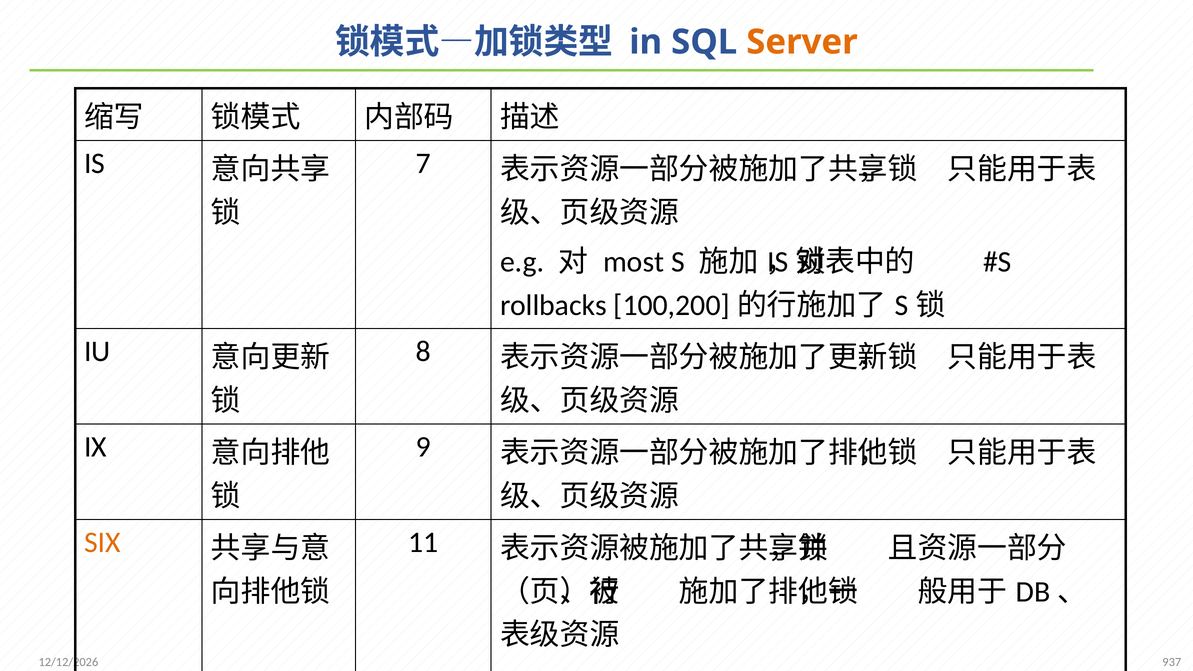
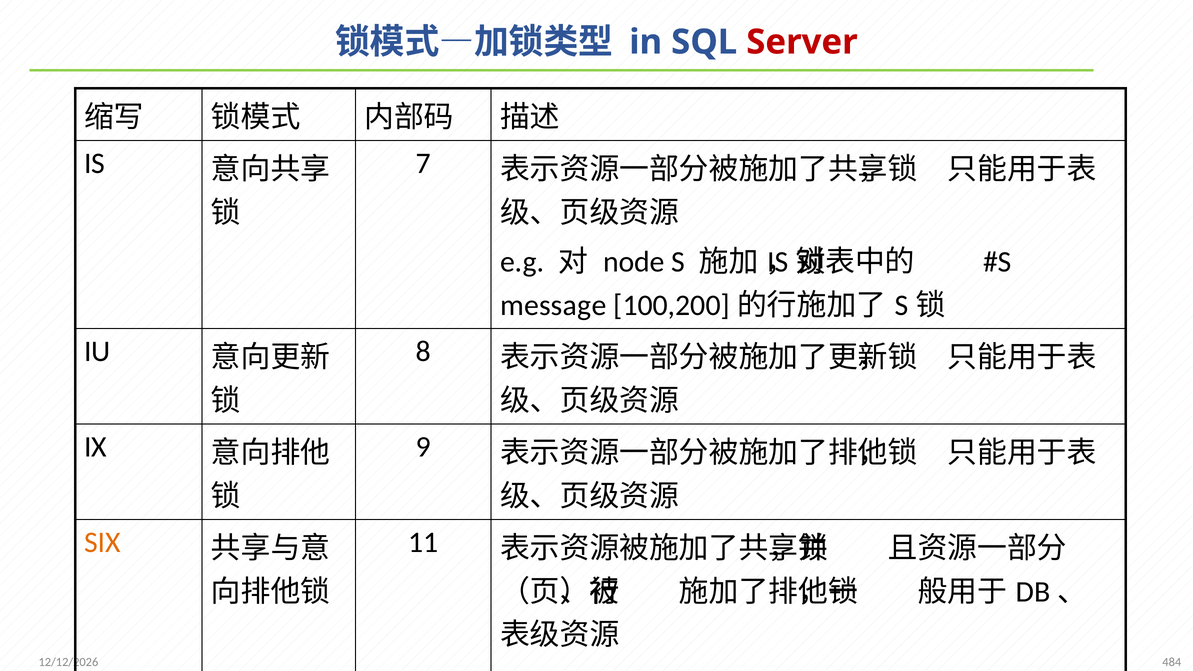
Server colour: orange -> red (802, 42)
most: most -> node (634, 262)
rollbacks: rollbacks -> message (553, 305)
937: 937 -> 484 (1172, 662)
